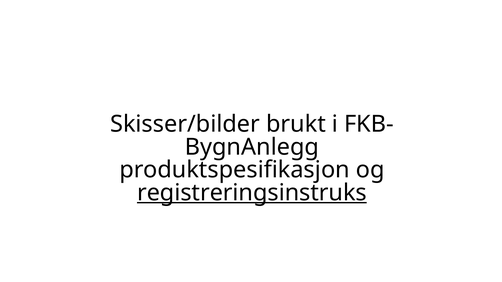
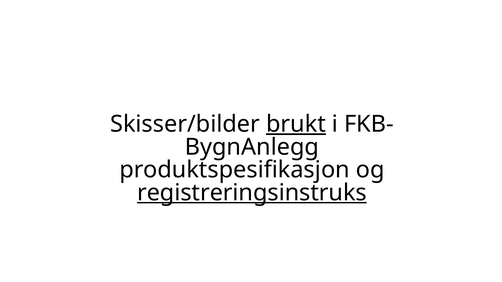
brukt underline: none -> present (296, 124)
